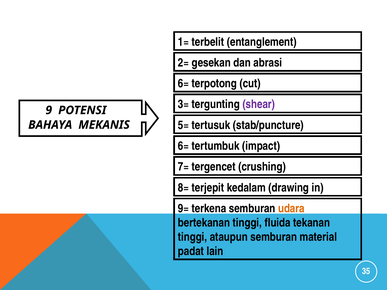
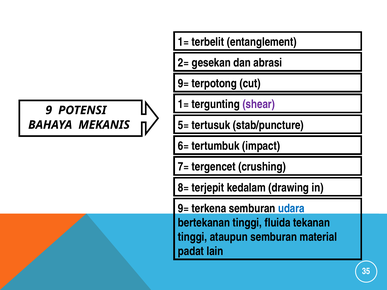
6=: 6= -> 9= (183, 84)
3=: 3= -> 1= (183, 104)
udara colour: orange -> blue (291, 209)
